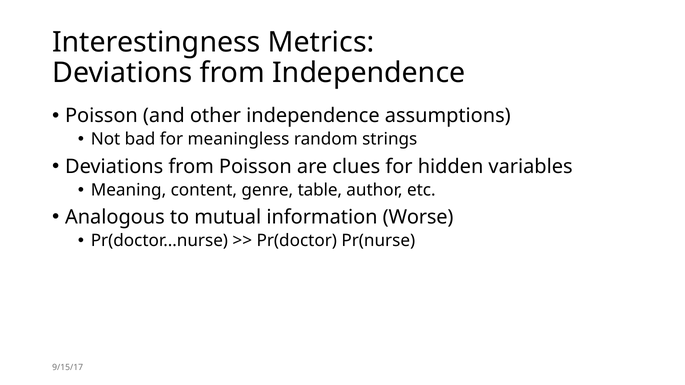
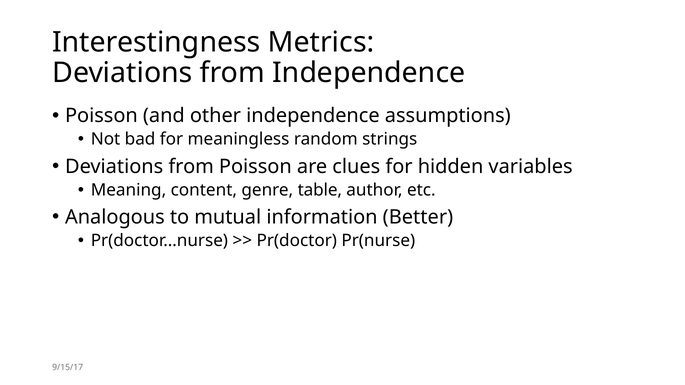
Worse: Worse -> Better (418, 217)
